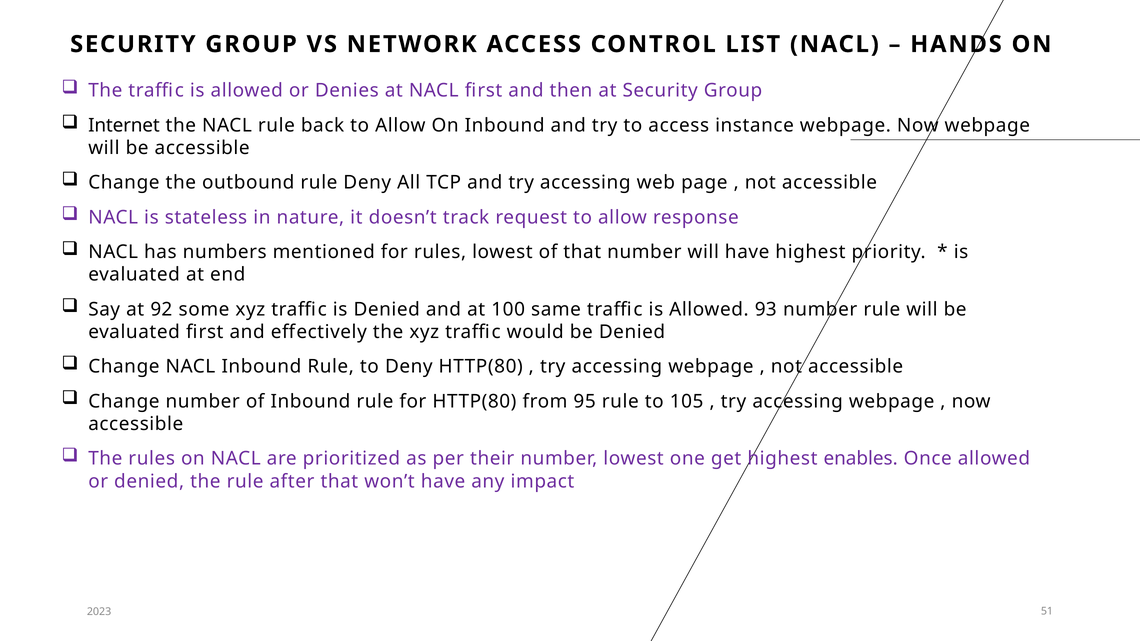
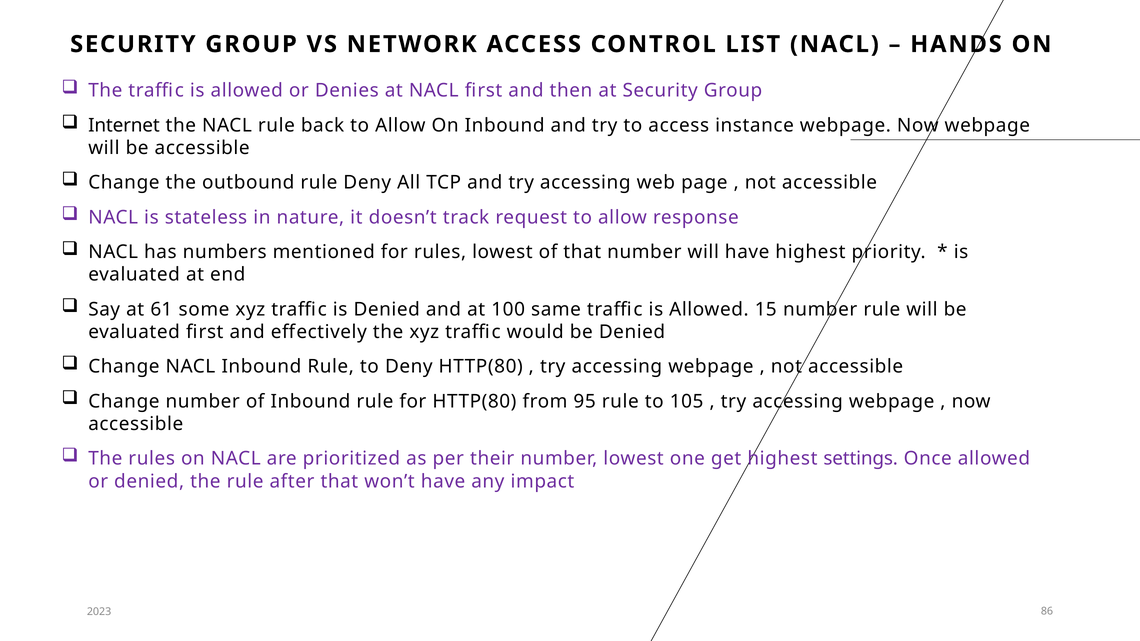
92: 92 -> 61 (161, 309)
93: 93 -> 15 (766, 309)
enables: enables -> settings (861, 459)
51: 51 -> 86 (1047, 611)
